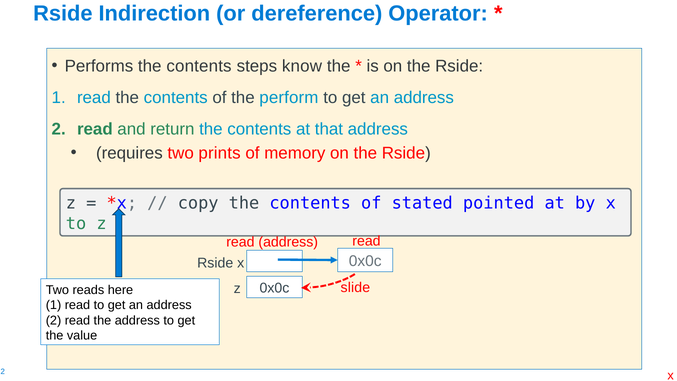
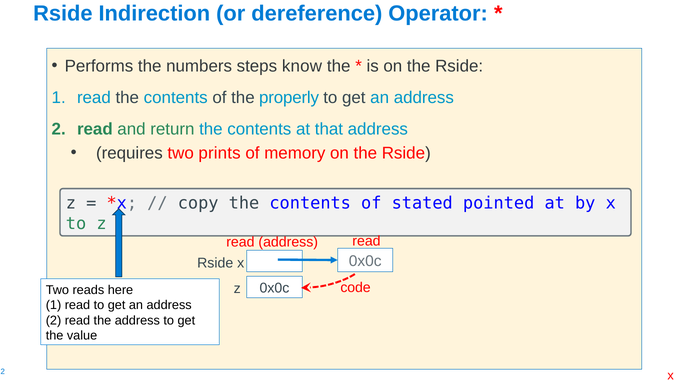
Performs the contents: contents -> numbers (199, 66)
perform: perform -> properly (289, 98)
slide: slide -> code (356, 287)
